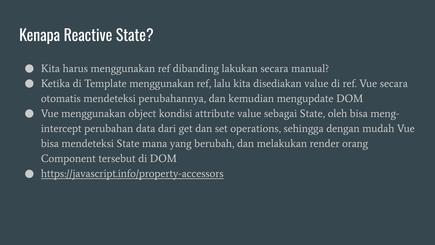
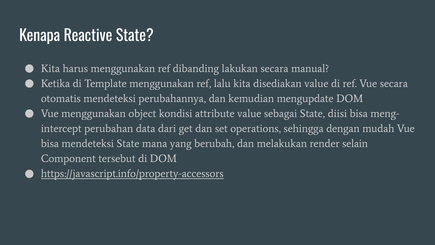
oleh: oleh -> diisi (337, 113)
orang: orang -> selain (355, 143)
